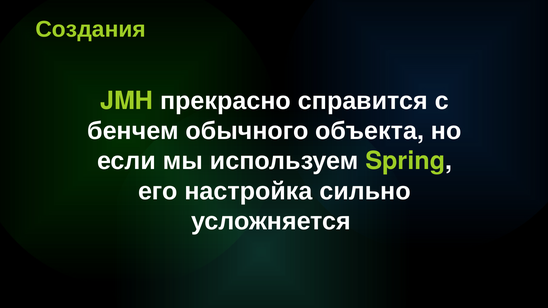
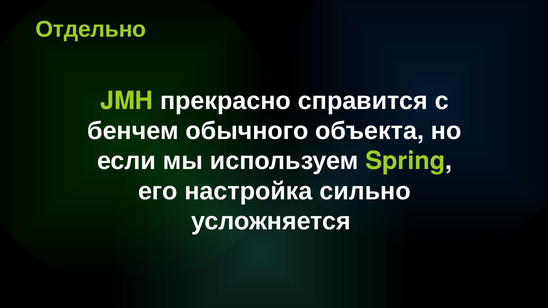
Создания: Создания -> Отдельно (91, 29)
